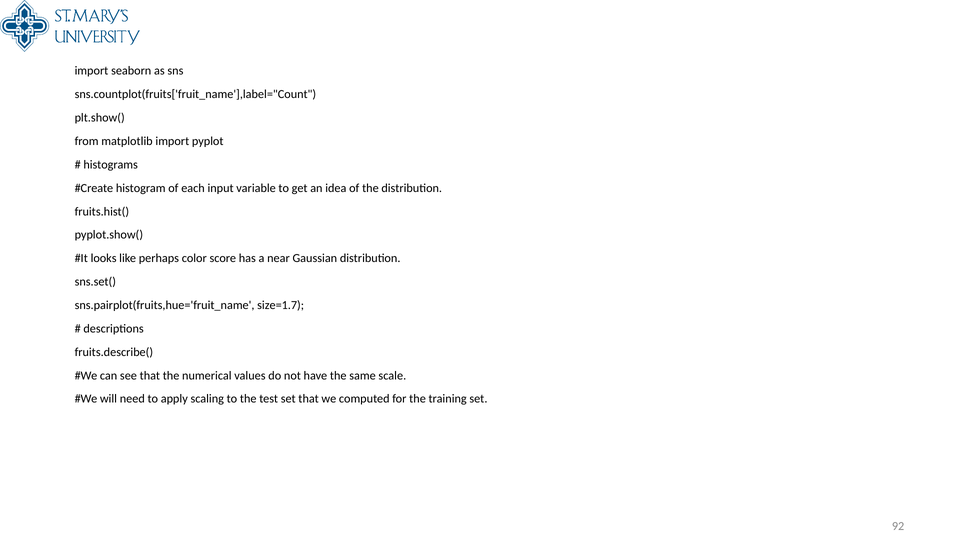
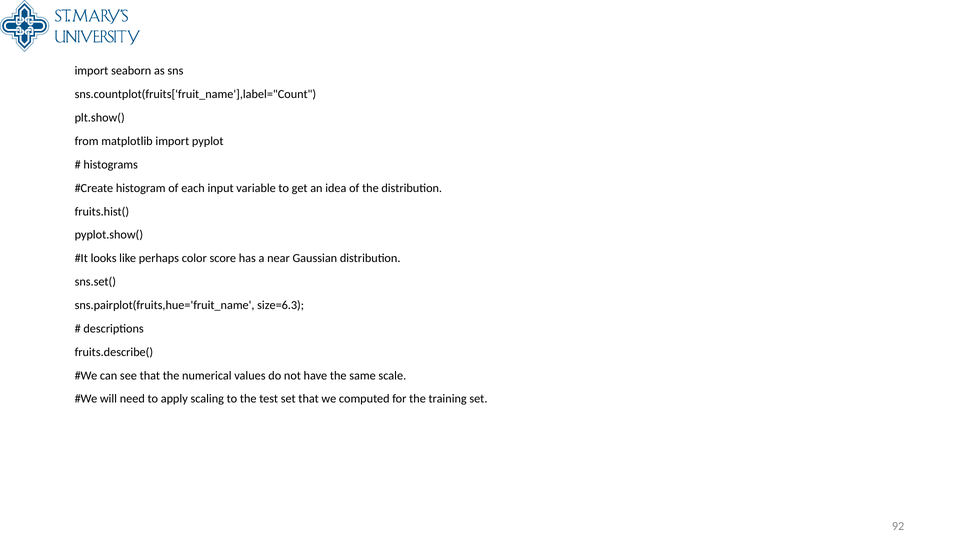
size=1.7: size=1.7 -> size=6.3 (281, 305)
